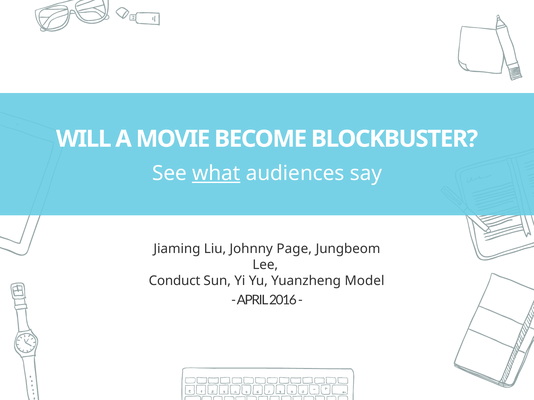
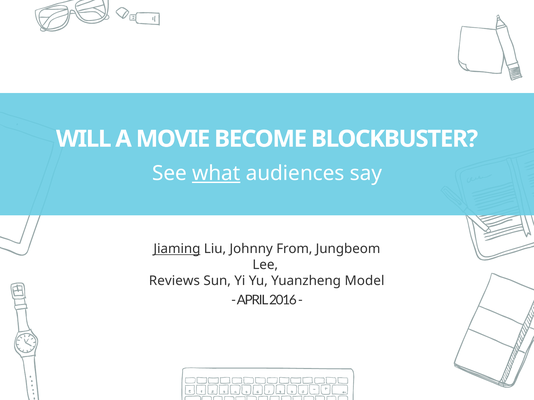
Jiaming underline: none -> present (177, 249)
Page: Page -> From (294, 249)
Conduct: Conduct -> Reviews (174, 281)
